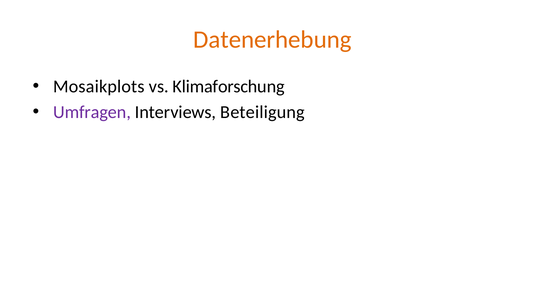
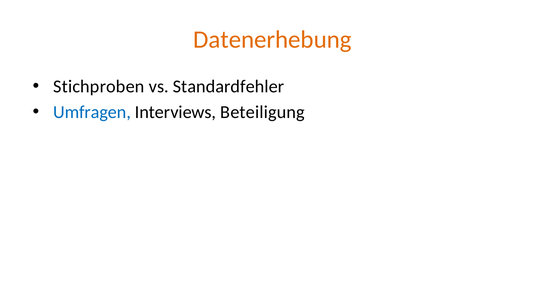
Mosaikplots: Mosaikplots -> Stichproben (99, 86)
Klimaforschung: Klimaforschung -> Standardfehler (228, 86)
Umfragen colour: purple -> blue (92, 112)
